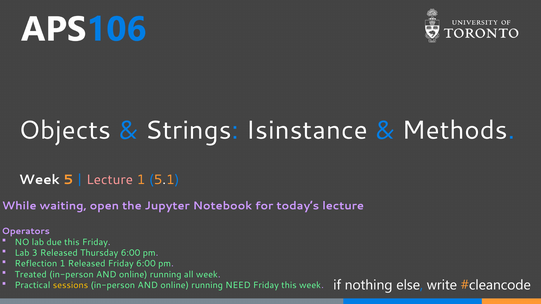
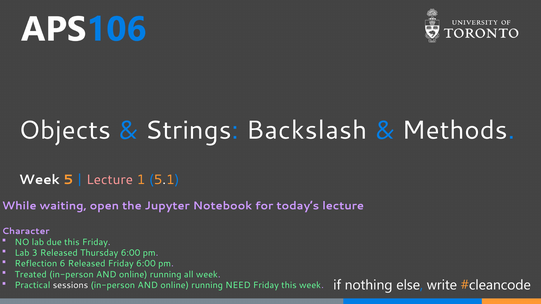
Isinstance: Isinstance -> Backslash (307, 130)
Operators: Operators -> Character (26, 232)
Reflection 1: 1 -> 6 (63, 264)
sessions colour: yellow -> white (70, 286)
